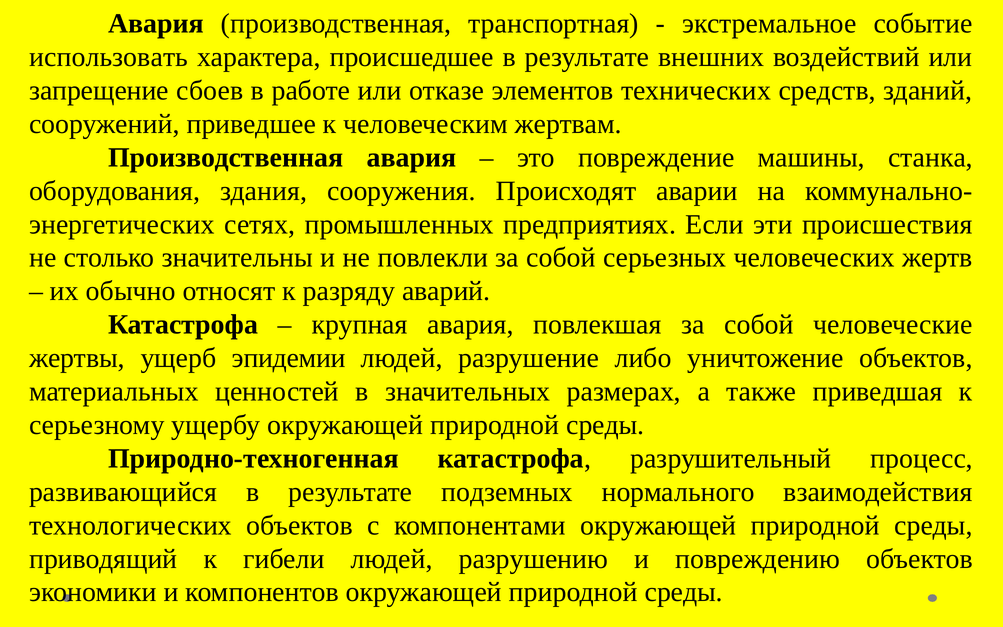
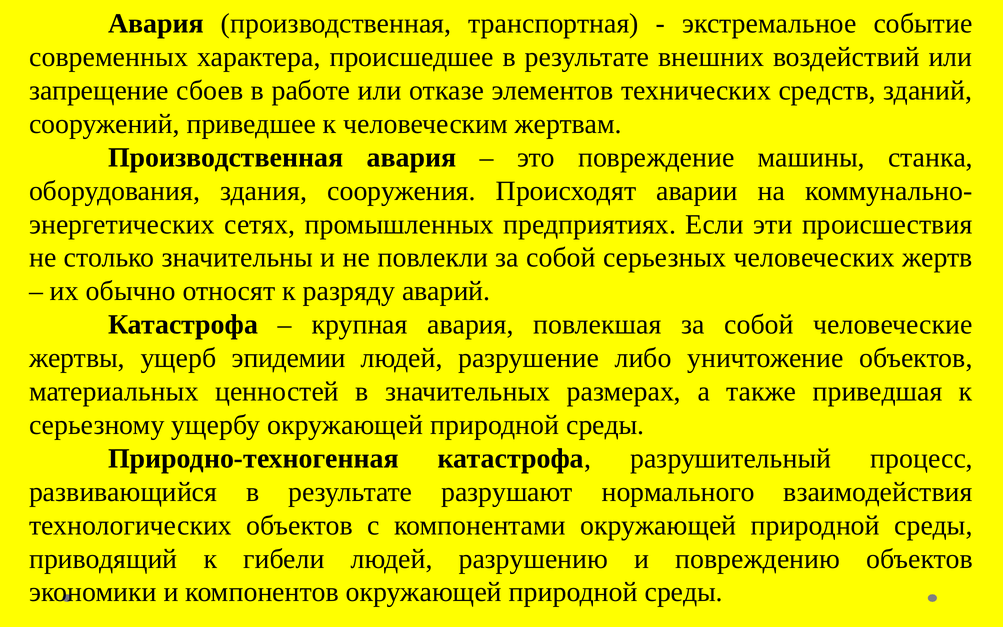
использовать: использовать -> современных (109, 57)
подземных: подземных -> разрушают (507, 492)
